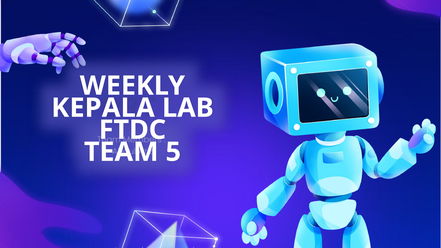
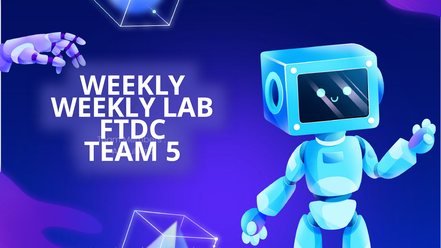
KEPALA: KEPALA -> WEEKLY (103, 108)
